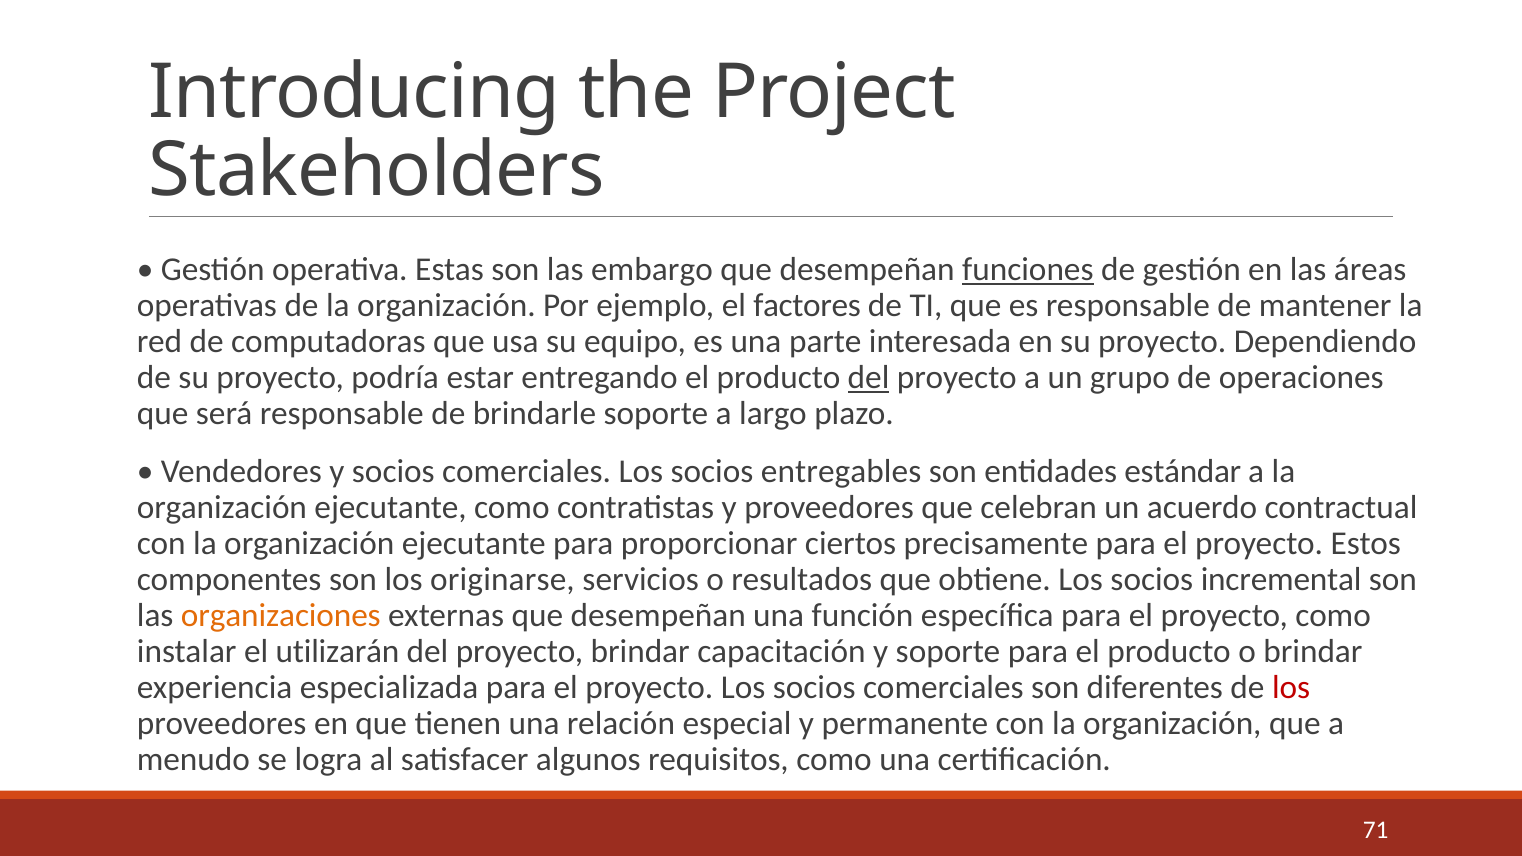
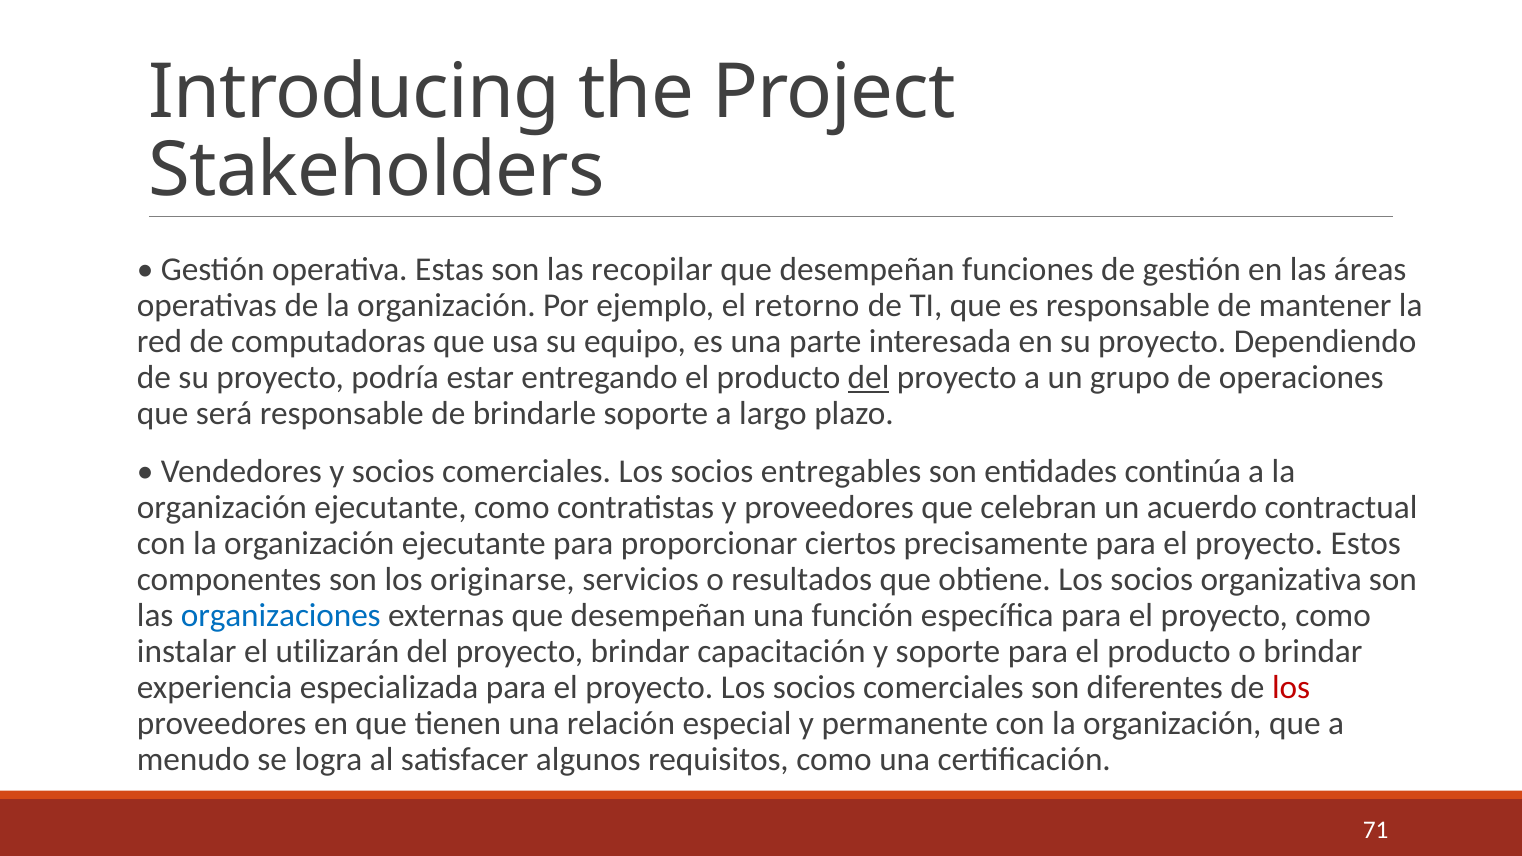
embargo: embargo -> recopilar (652, 270)
funciones underline: present -> none (1028, 270)
factores: factores -> retorno (807, 306)
estándar: estándar -> continúa (1183, 472)
incremental: incremental -> organizativa (1281, 580)
organizaciones colour: orange -> blue (281, 616)
